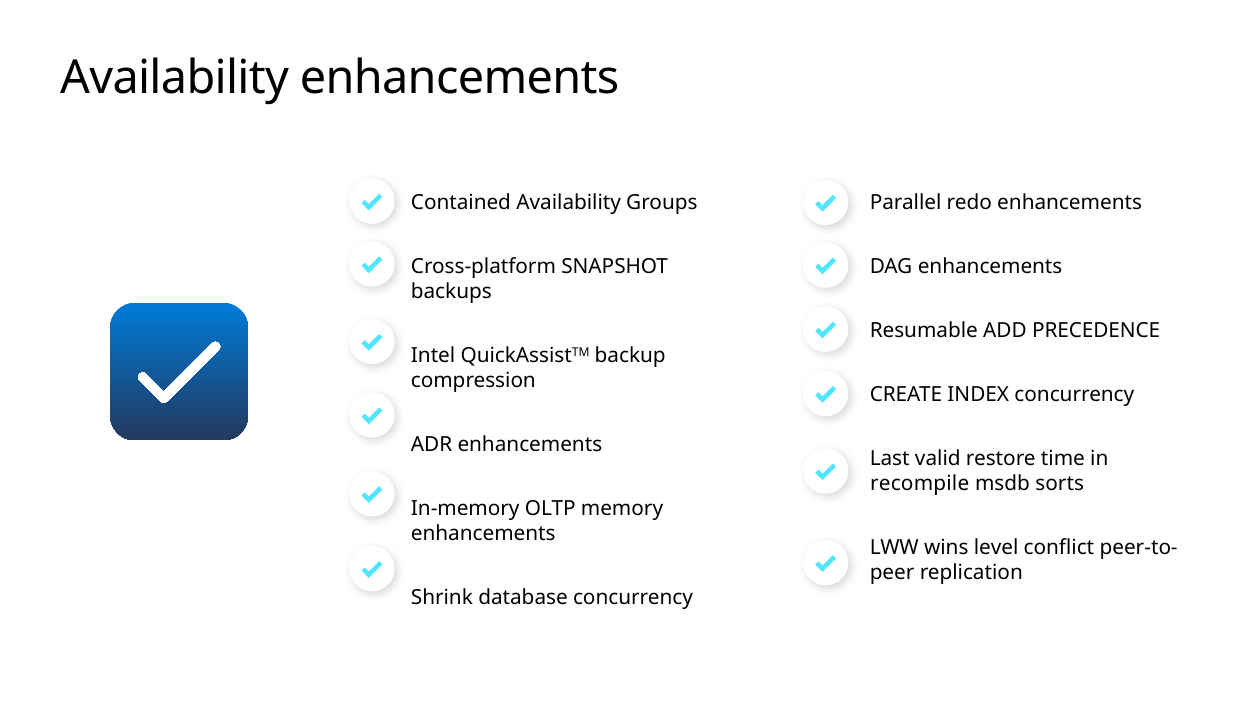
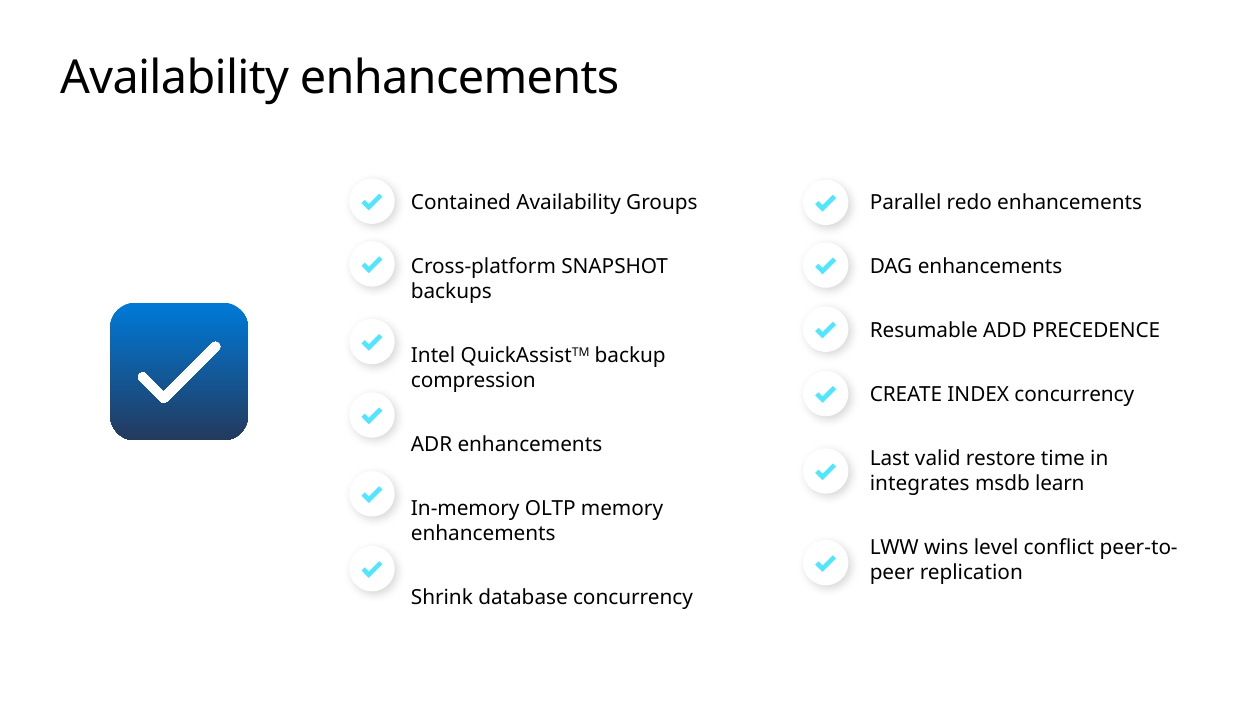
recompile: recompile -> integrates (920, 484)
sorts: sorts -> learn (1060, 484)
